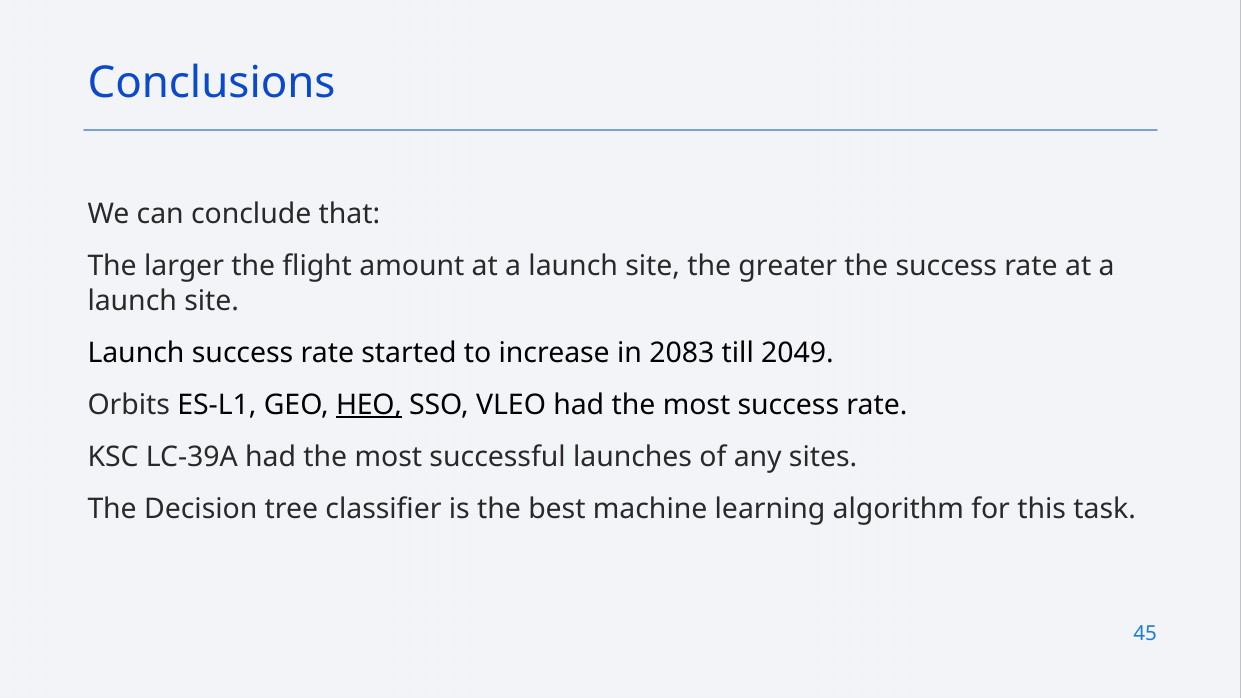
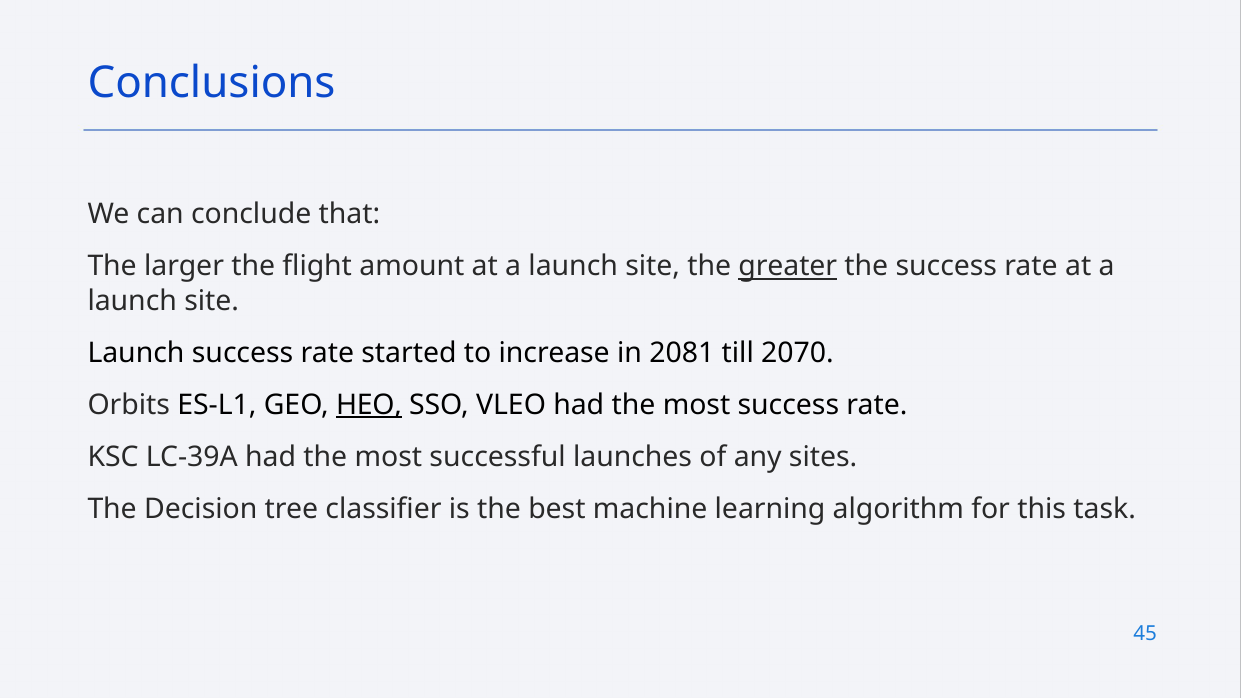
greater underline: none -> present (788, 267)
2083: 2083 -> 2081 (682, 353)
2049: 2049 -> 2070 (797, 353)
